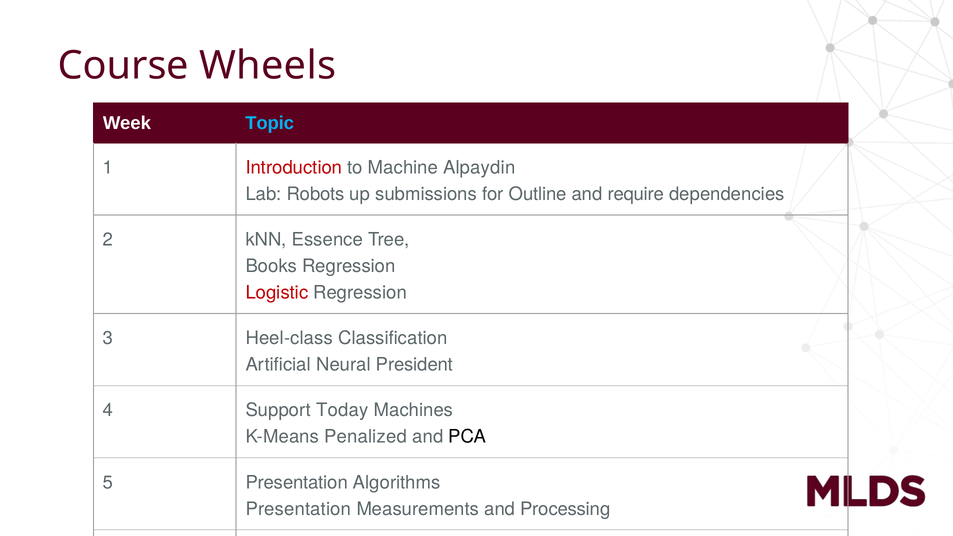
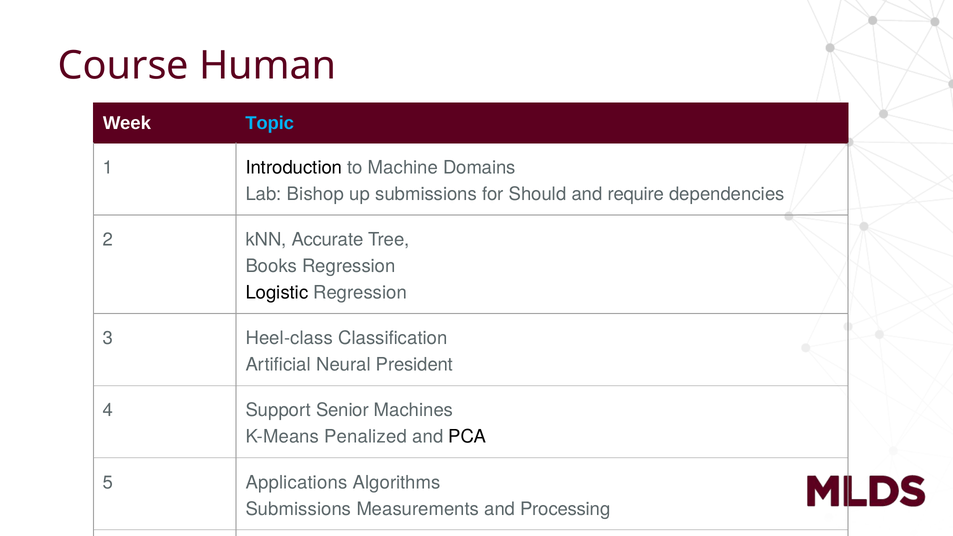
Wheels: Wheels -> Human (268, 66)
Introduction colour: red -> black (294, 168)
Alpaydin: Alpaydin -> Domains (479, 168)
Robots: Robots -> Bishop (315, 194)
Outline: Outline -> Should (538, 194)
Essence: Essence -> Accurate (327, 240)
Logistic colour: red -> black (277, 293)
Today: Today -> Senior (342, 410)
5 Presentation: Presentation -> Applications (297, 482)
Presentation: Presentation -> Submissions (298, 509)
